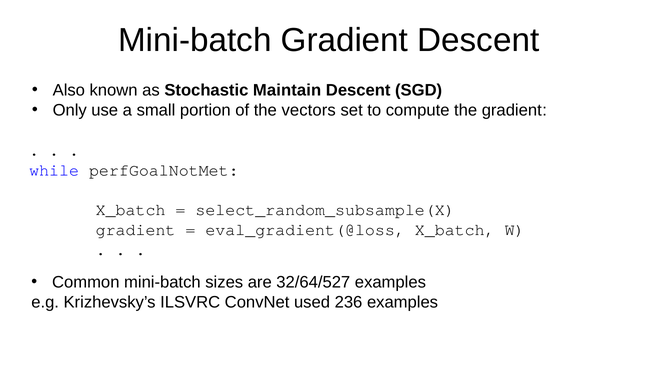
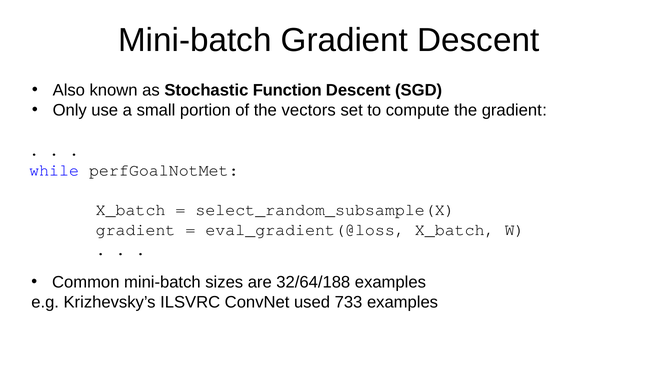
Maintain: Maintain -> Function (287, 90)
32/64/527: 32/64/527 -> 32/64/188 (313, 282)
236: 236 -> 733 (349, 302)
